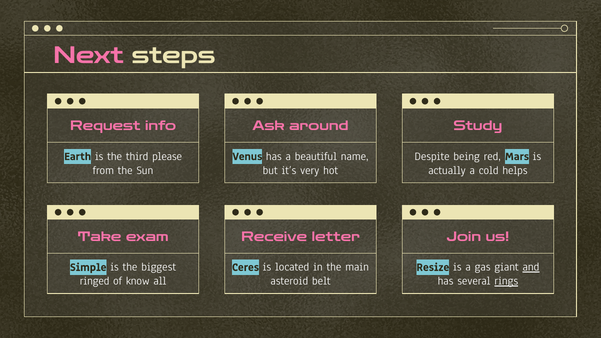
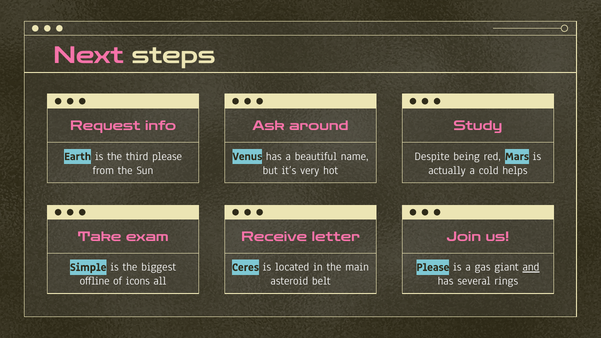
Resize: Resize -> Please (433, 267)
ringed: ringed -> offline (95, 281)
know: know -> icons (138, 281)
rings underline: present -> none (506, 281)
